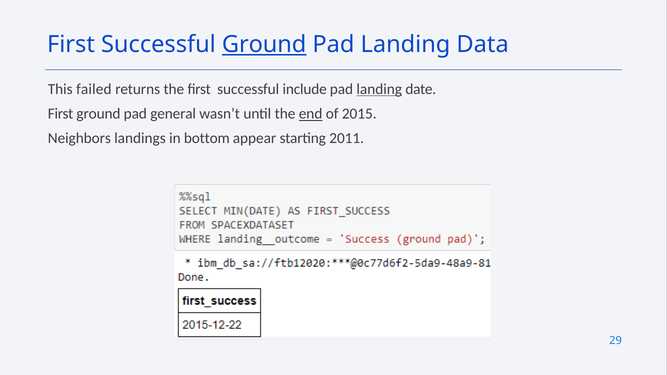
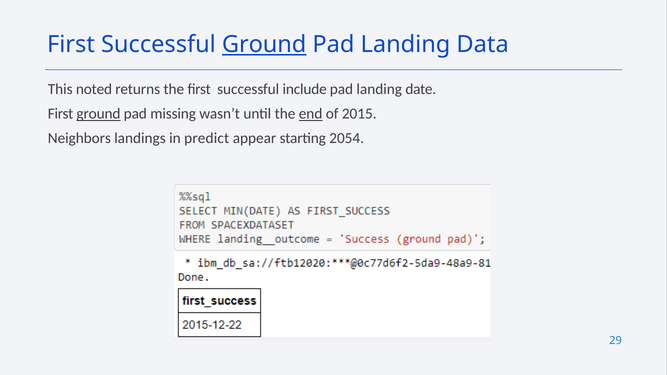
failed: failed -> noted (94, 89)
landing underline: present -> none (379, 89)
ground underline: none -> present (98, 114)
general: general -> missing (173, 114)
bottom: bottom -> predict (207, 138)
2011: 2011 -> 2054 (347, 138)
